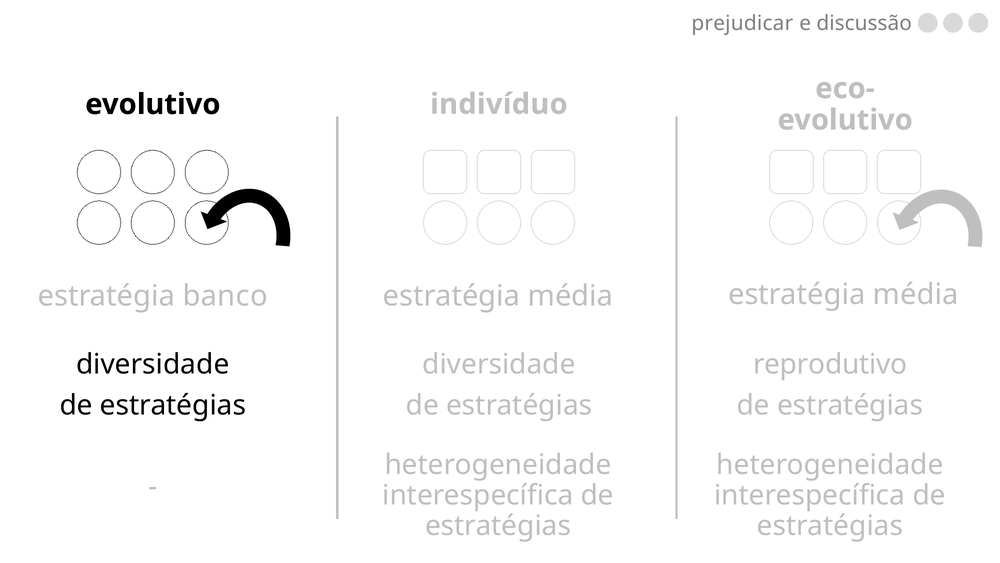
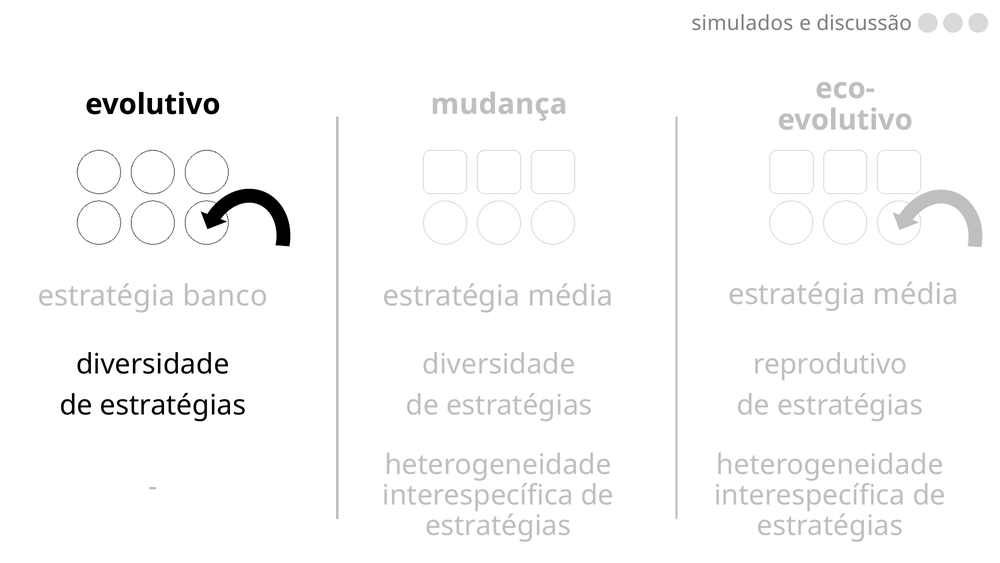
prejudicar: prejudicar -> simulados (742, 23)
indivíduo: indivíduo -> mudança (499, 104)
